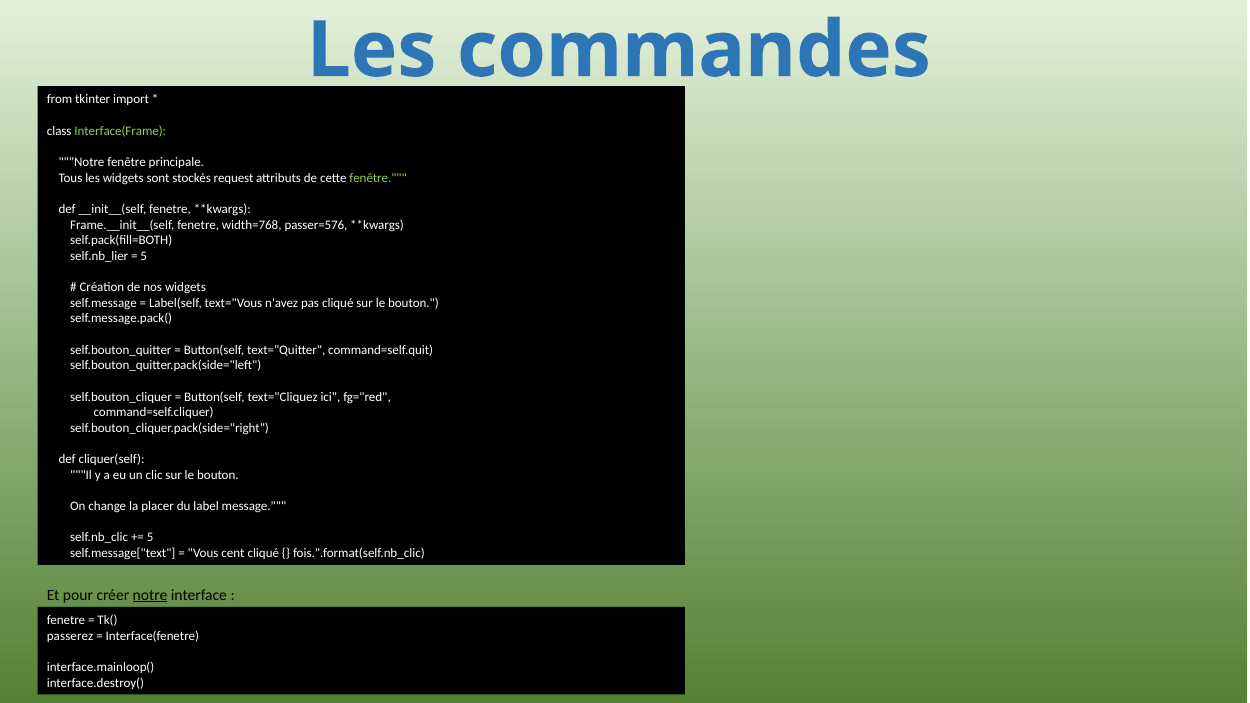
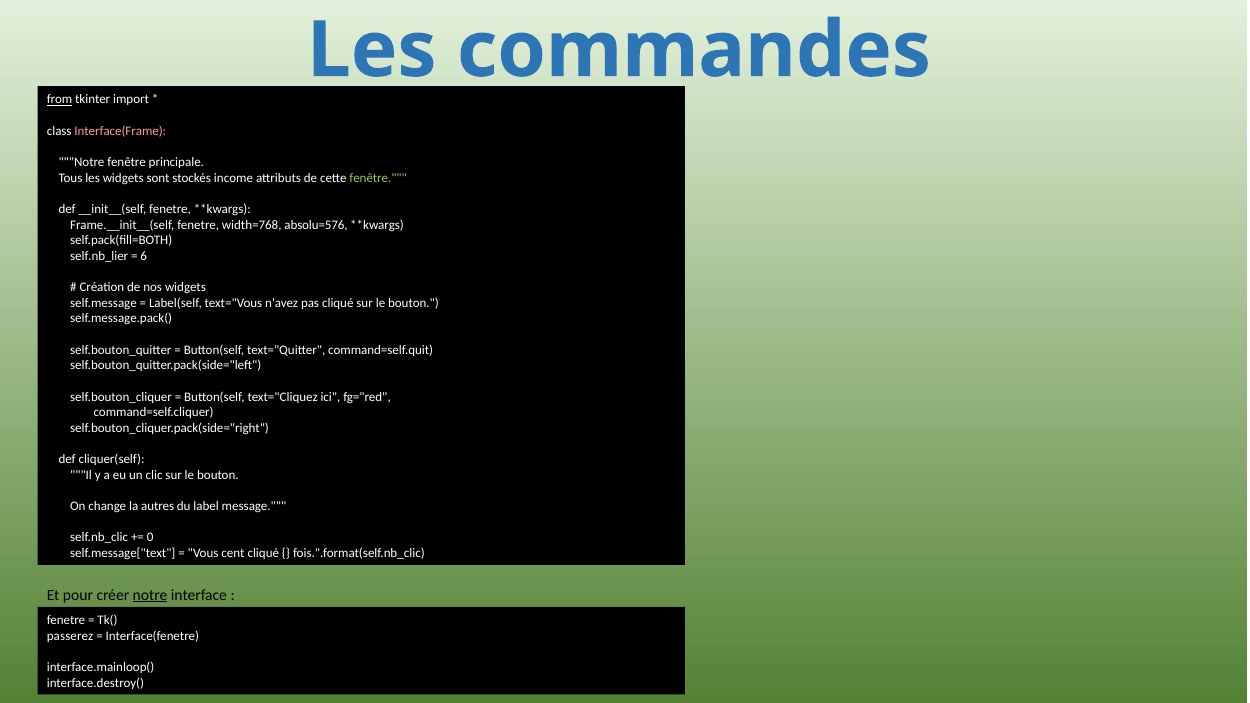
from underline: none -> present (60, 100)
Interface(Frame colour: light green -> pink (120, 131)
request: request -> income (233, 178)
passer=576: passer=576 -> absolu=576 (316, 225)
5: 5 -> 6 (144, 256)
placer: placer -> autres (158, 506)
5: 5 -> 0 (150, 538)
